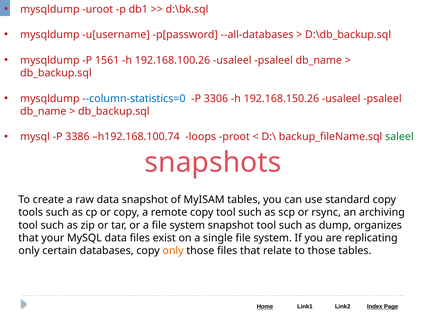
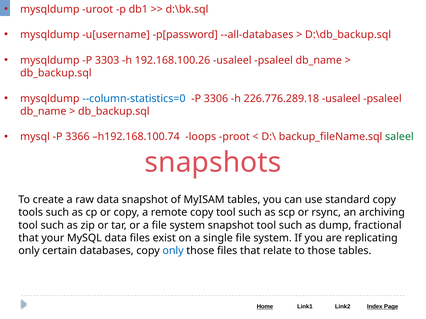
1561: 1561 -> 3303 (107, 60)
192.168.150.26: 192.168.150.26 -> 226.776.289.18 (281, 99)
3386: 3386 -> 3366 (77, 137)
organizes: organizes -> fractional (378, 226)
only colour: orange -> blue (173, 251)
